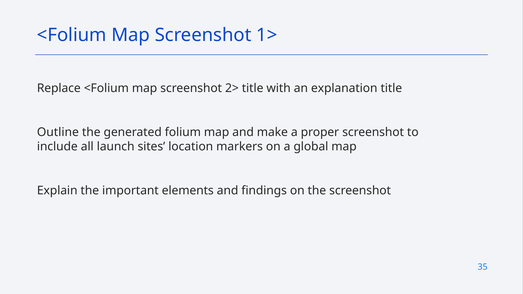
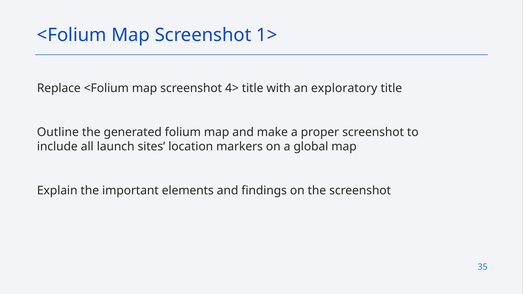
2>: 2> -> 4> (232, 88)
explanation: explanation -> exploratory (344, 88)
